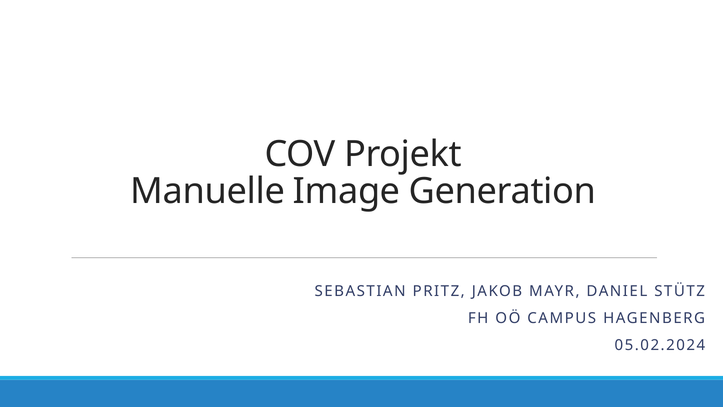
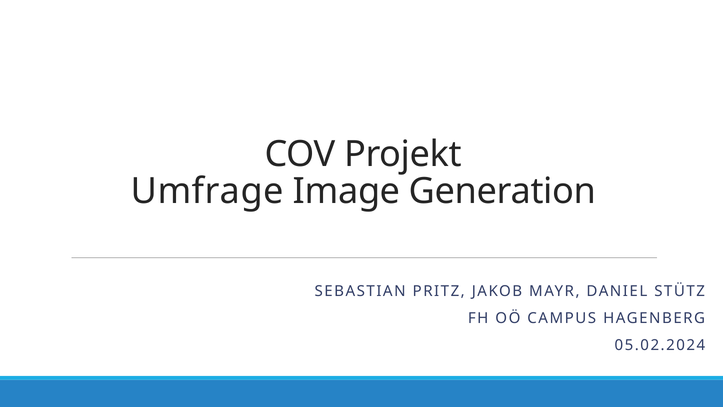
Manuelle: Manuelle -> Umfrage (207, 191)
